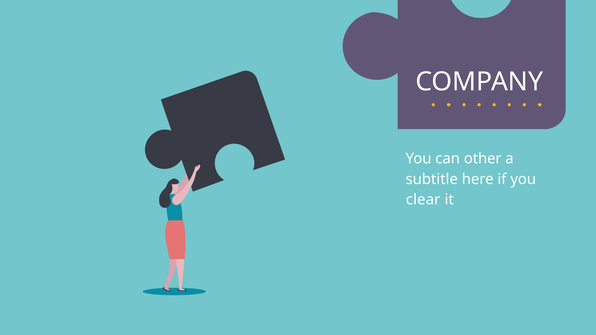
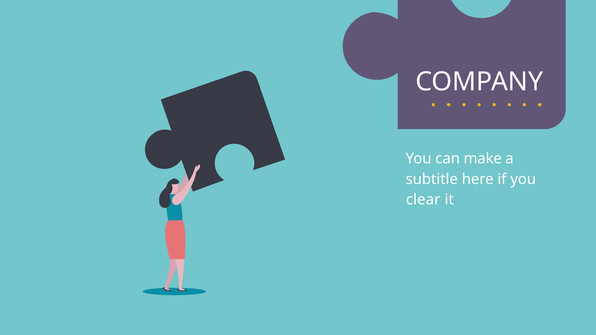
other: other -> make (483, 159)
